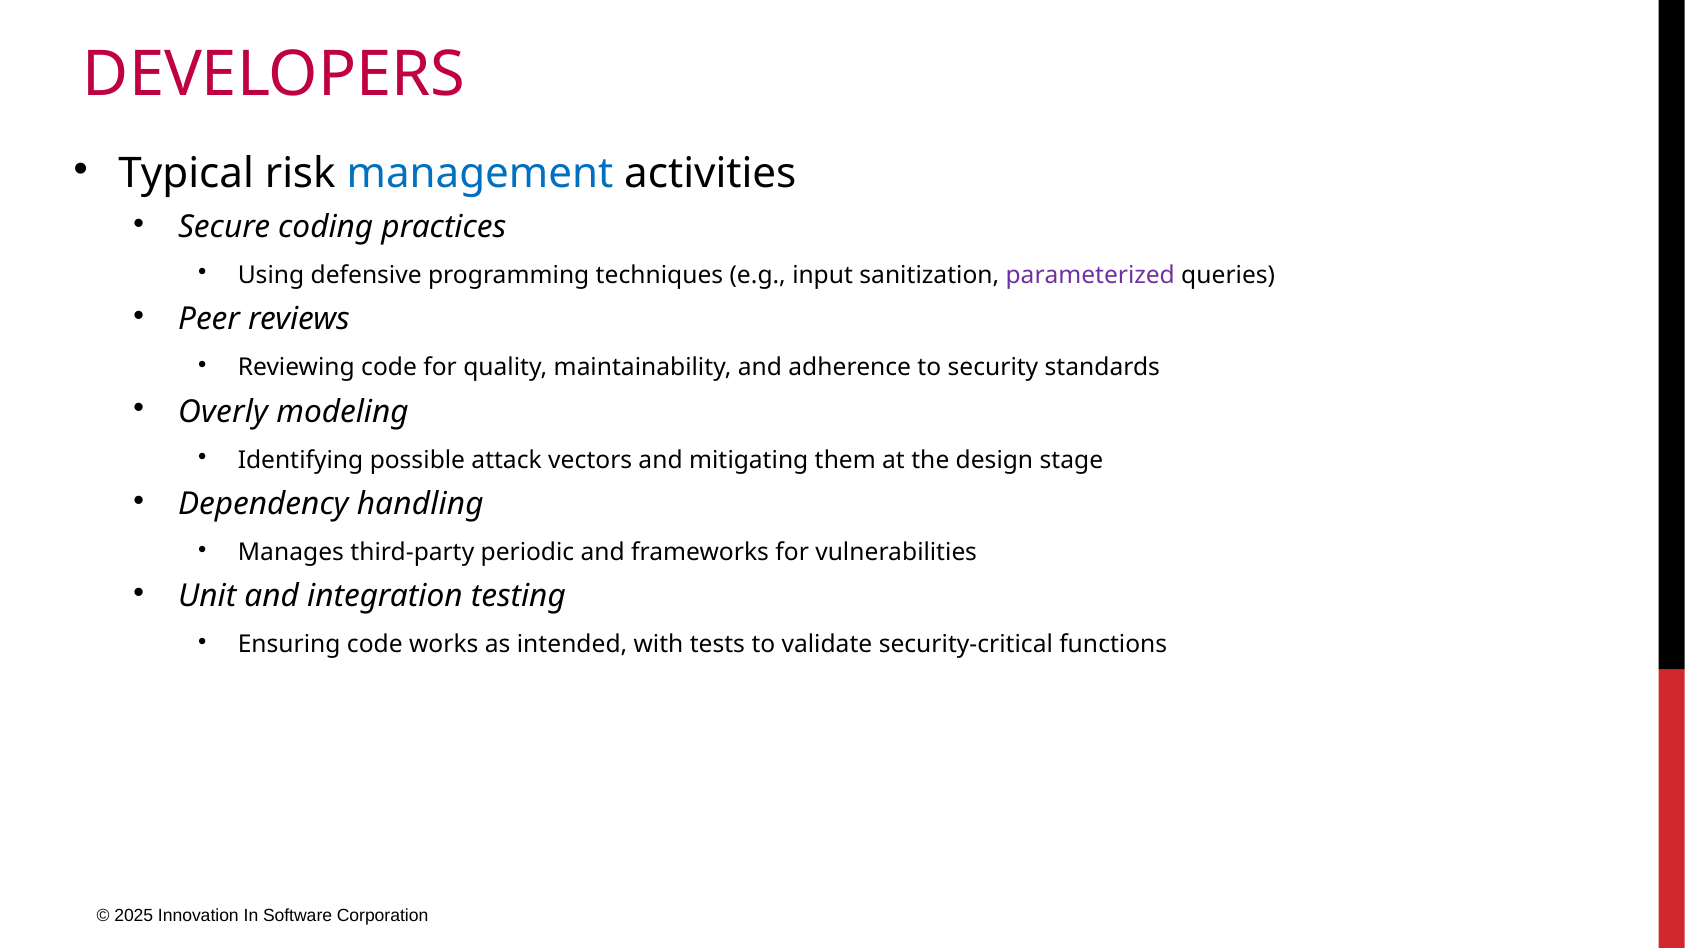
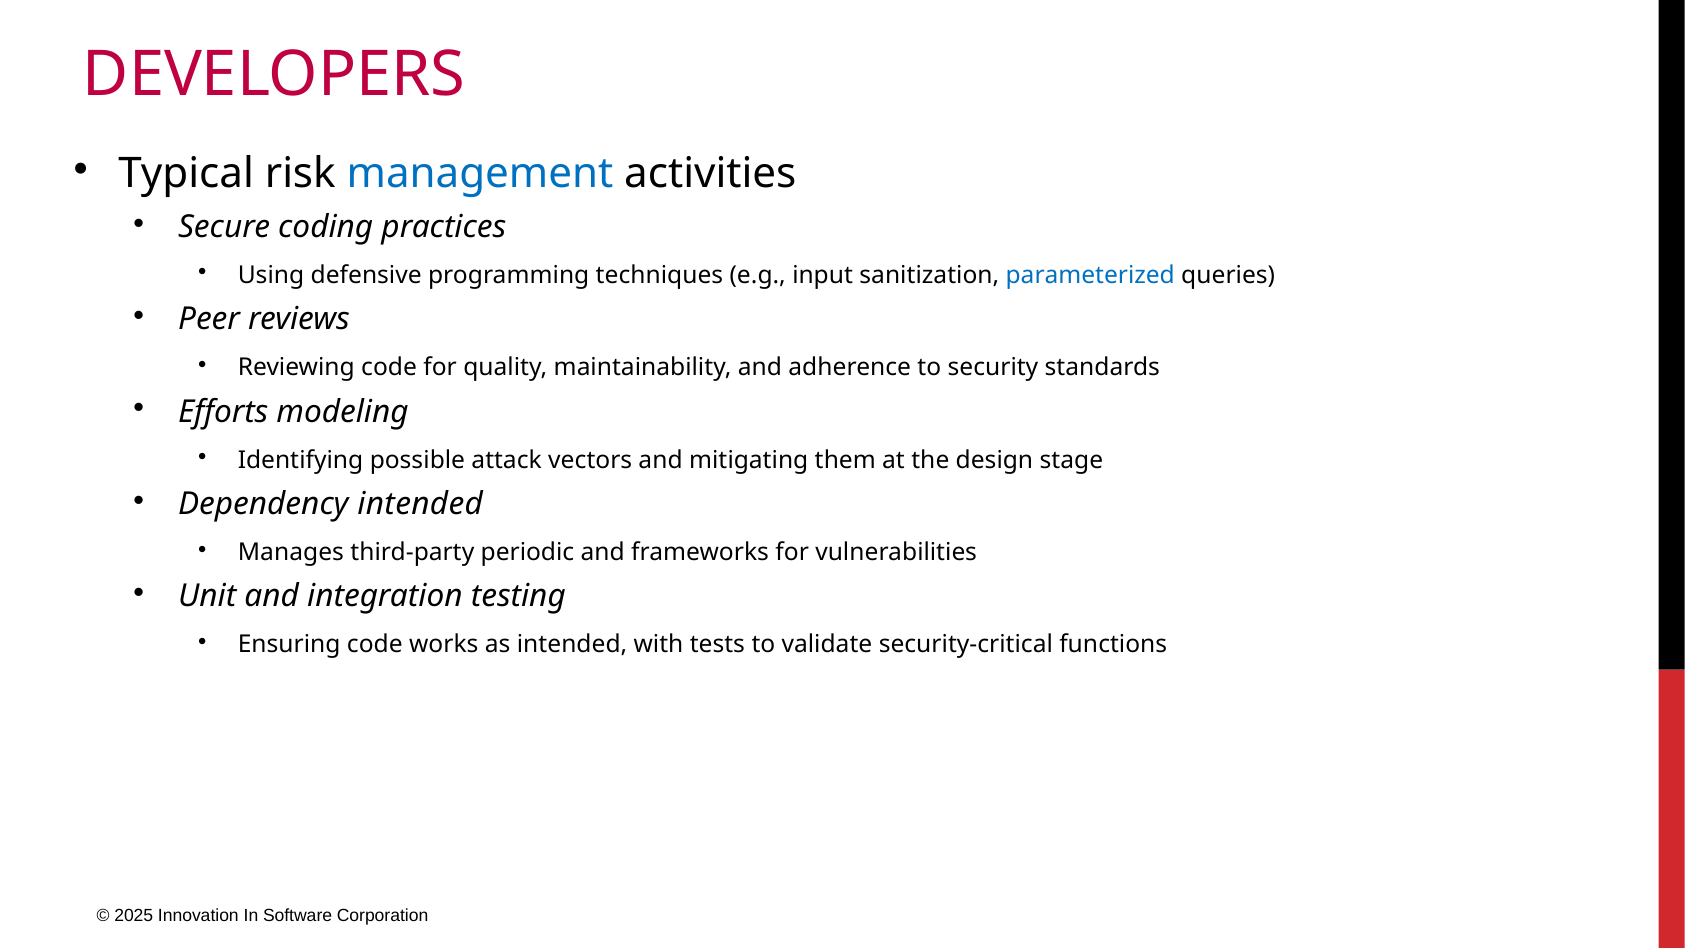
parameterized colour: purple -> blue (1090, 275)
Overly: Overly -> Efforts (223, 412)
Dependency handling: handling -> intended (420, 504)
